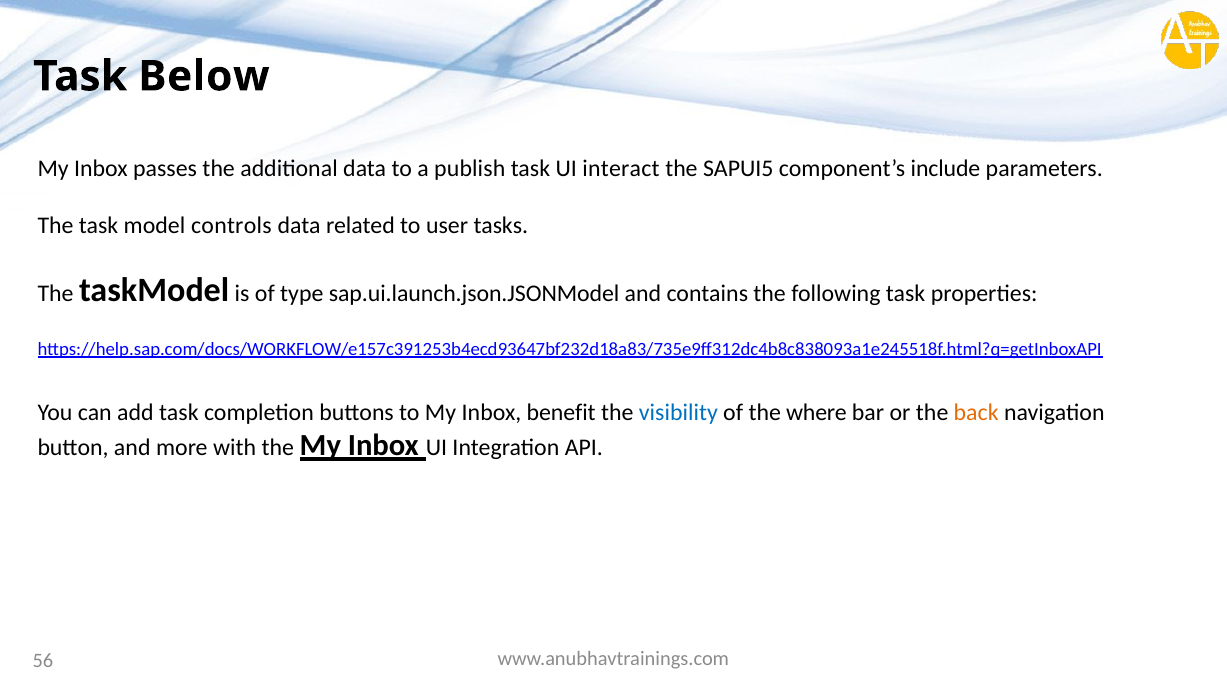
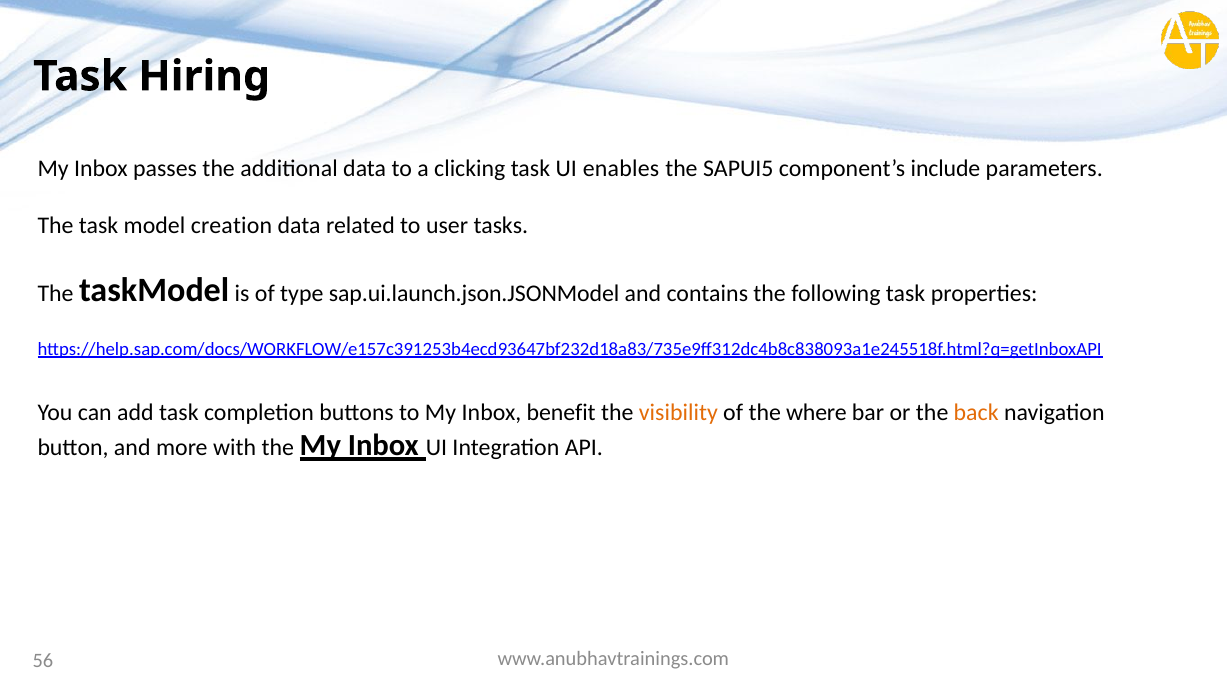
Below: Below -> Hiring (204, 76)
publish: publish -> clicking (470, 169)
interact: interact -> enables (621, 169)
controls: controls -> creation (231, 226)
visibility colour: blue -> orange (678, 413)
